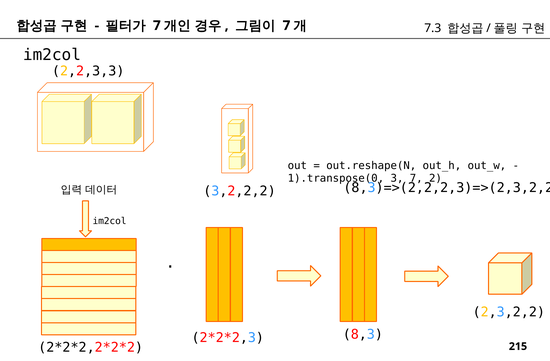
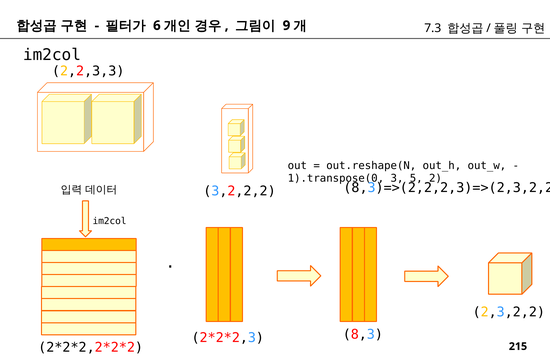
7: 7 -> 6 (157, 26)
7: 7 -> 9 (286, 26)
3 7: 7 -> 5 (416, 178)
